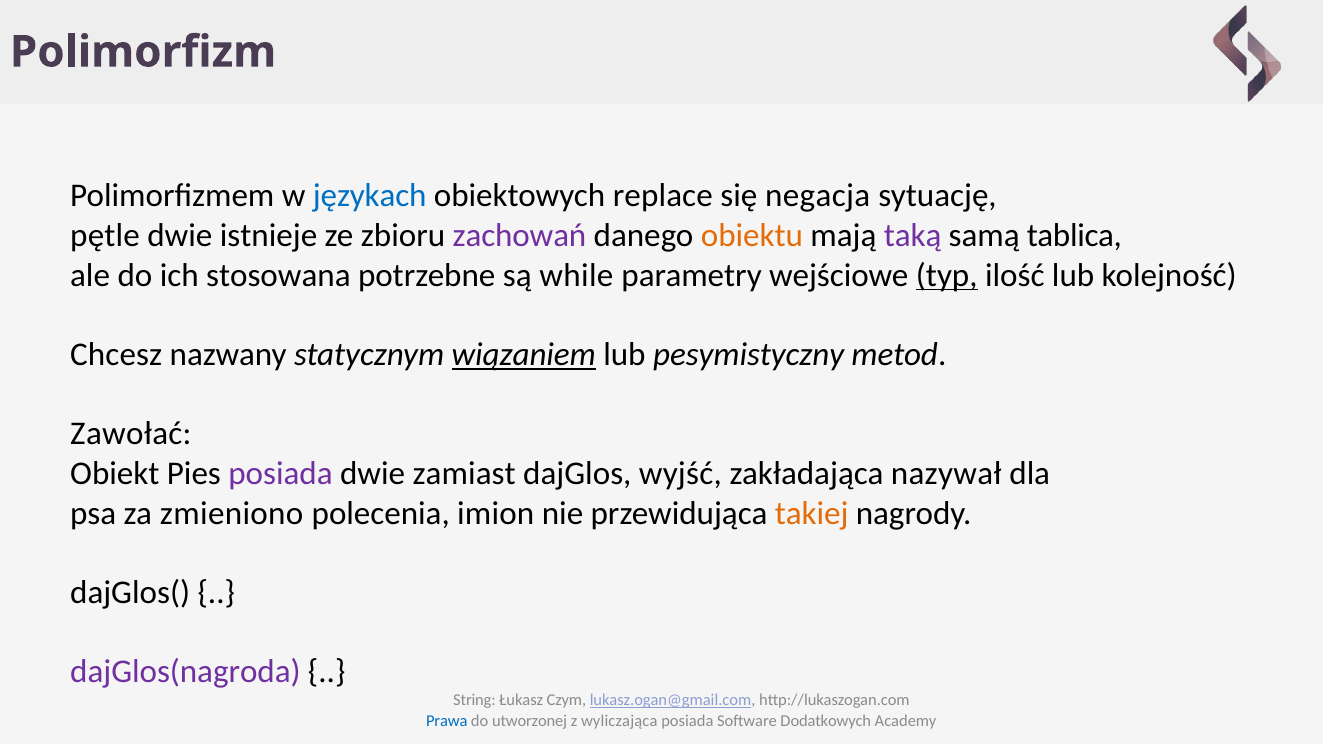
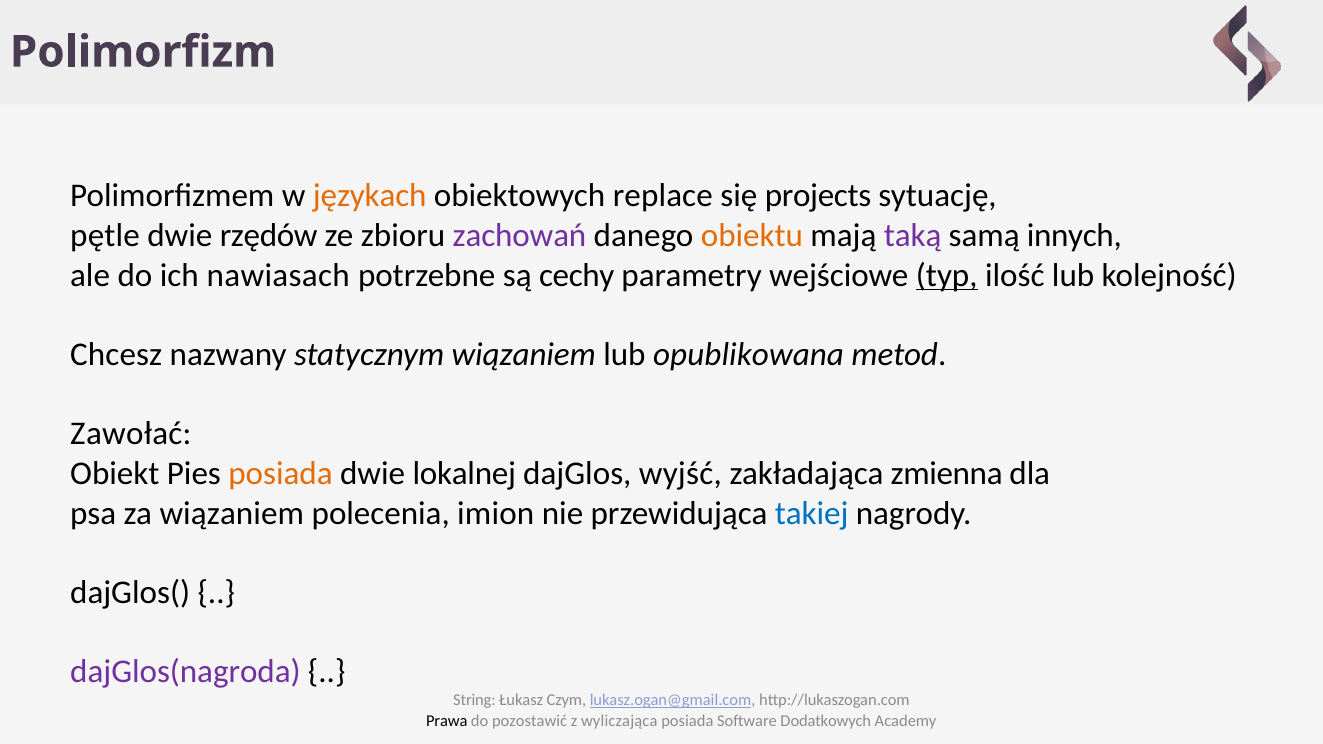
językach colour: blue -> orange (370, 196)
negacja: negacja -> projects (818, 196)
istnieje: istnieje -> rzędów (269, 236)
tablica: tablica -> innych (1074, 236)
stosowana: stosowana -> nawiasach (278, 275)
while: while -> cechy (577, 275)
wiązaniem underline: present -> none (524, 355)
pesymistyczny: pesymistyczny -> opublikowana (749, 355)
posiada colour: purple -> orange (281, 474)
zamiast: zamiast -> lokalnej (464, 474)
nazywał: nazywał -> zmienna (947, 474)
za zmieniono: zmieniono -> wiązaniem (232, 513)
takiej colour: orange -> blue (812, 513)
Prawa colour: blue -> black (447, 721)
utworzonej: utworzonej -> pozostawić (530, 721)
